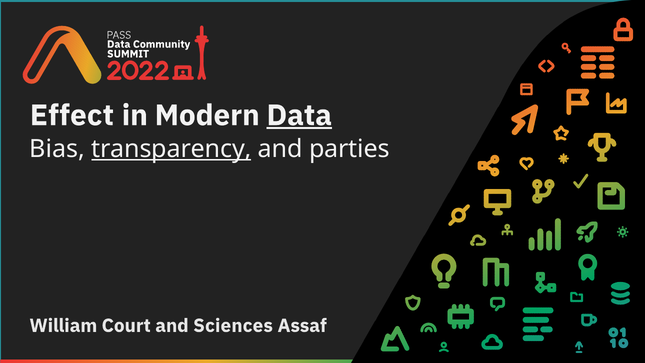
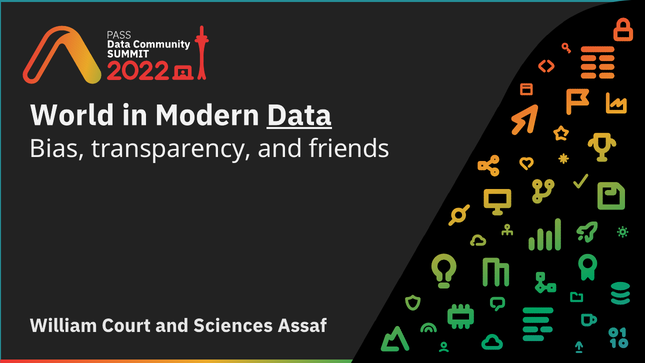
Effect: Effect -> World (72, 115)
transparency underline: present -> none (171, 149)
parties: parties -> friends (349, 149)
